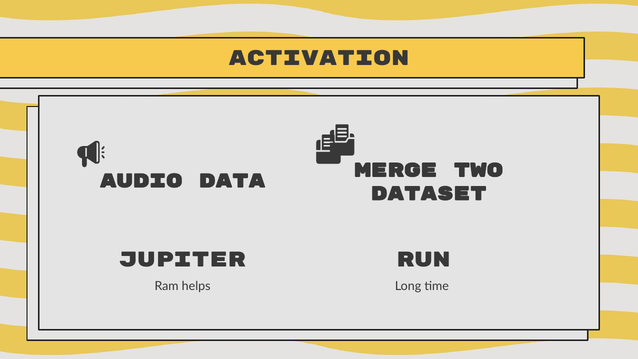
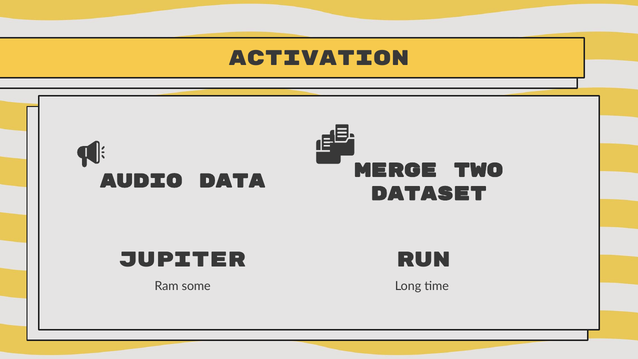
helps: helps -> some (196, 286)
